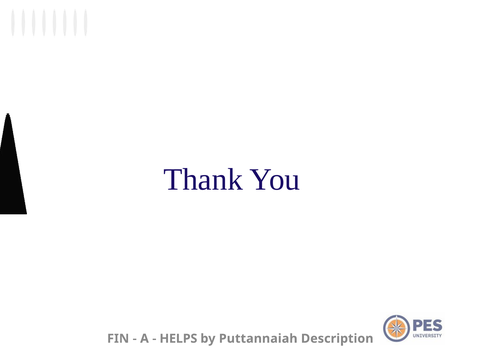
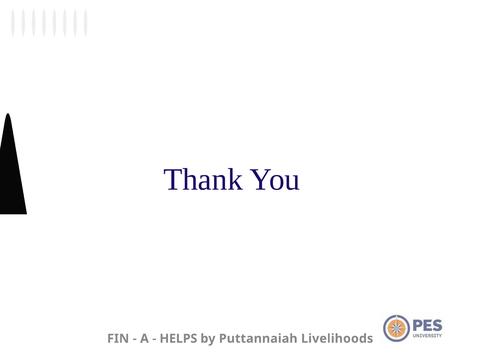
Description: Description -> Livelihoods (337, 338)
